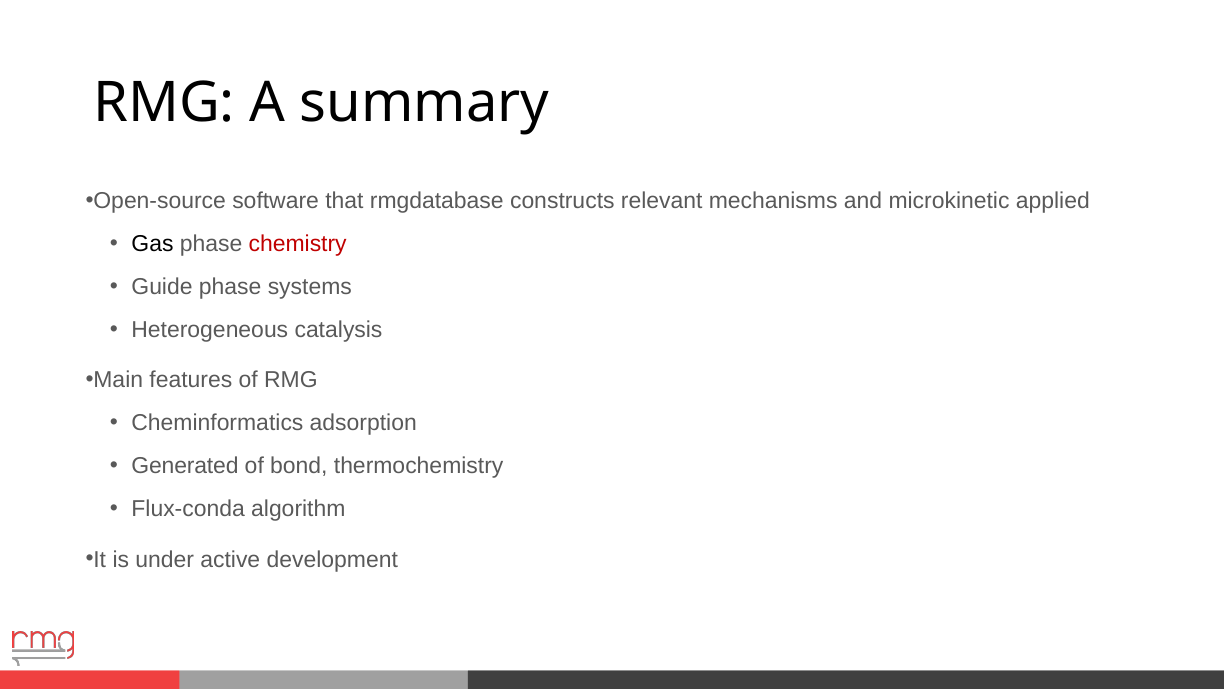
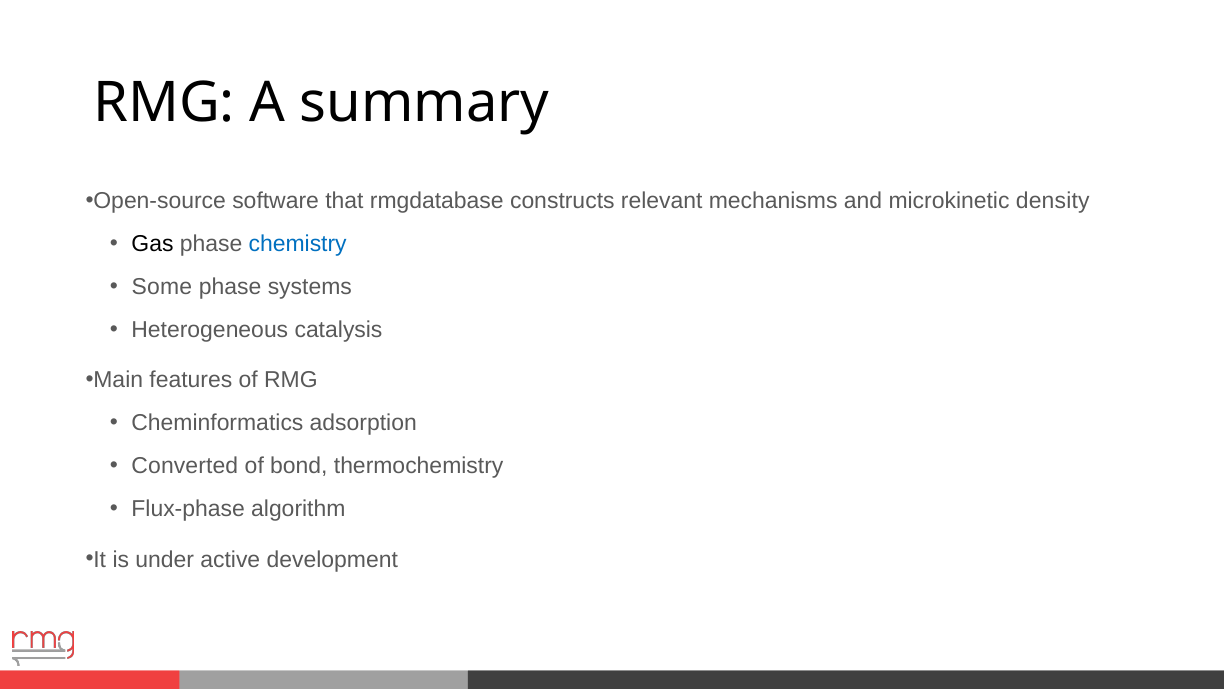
applied: applied -> density (1053, 201)
chemistry colour: red -> blue (298, 244)
Guide: Guide -> Some (162, 287)
Generated: Generated -> Converted (185, 466)
Flux-conda: Flux-conda -> Flux-phase (188, 509)
